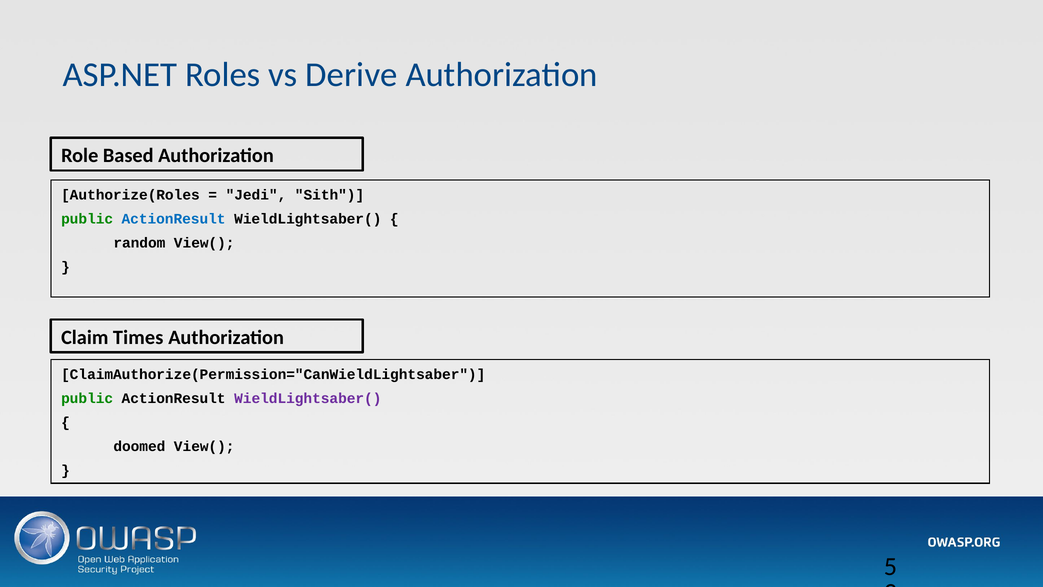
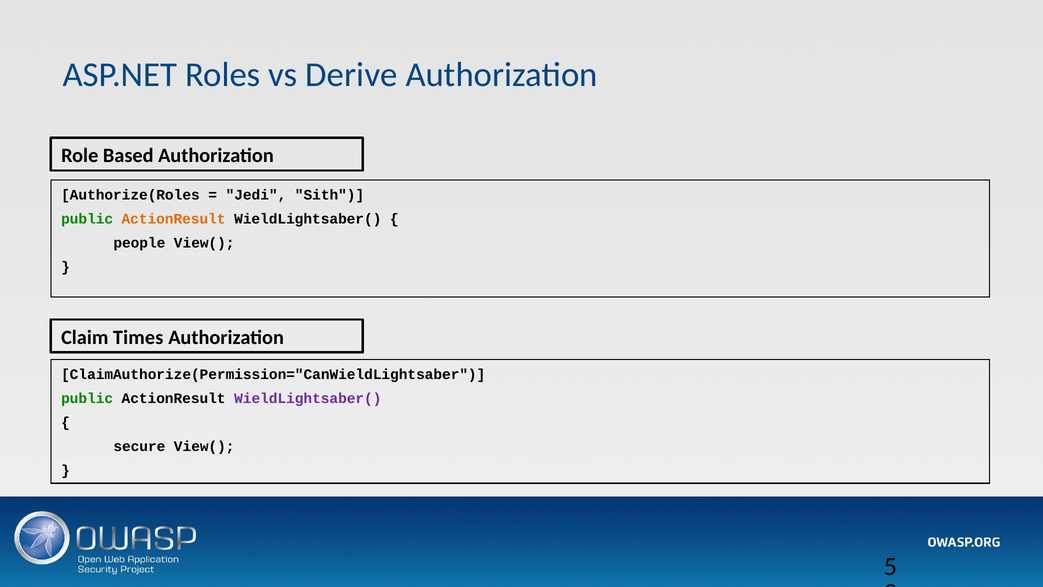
ActionResult colour: blue -> orange (174, 219)
random: random -> people (139, 243)
doomed: doomed -> secure (139, 446)
